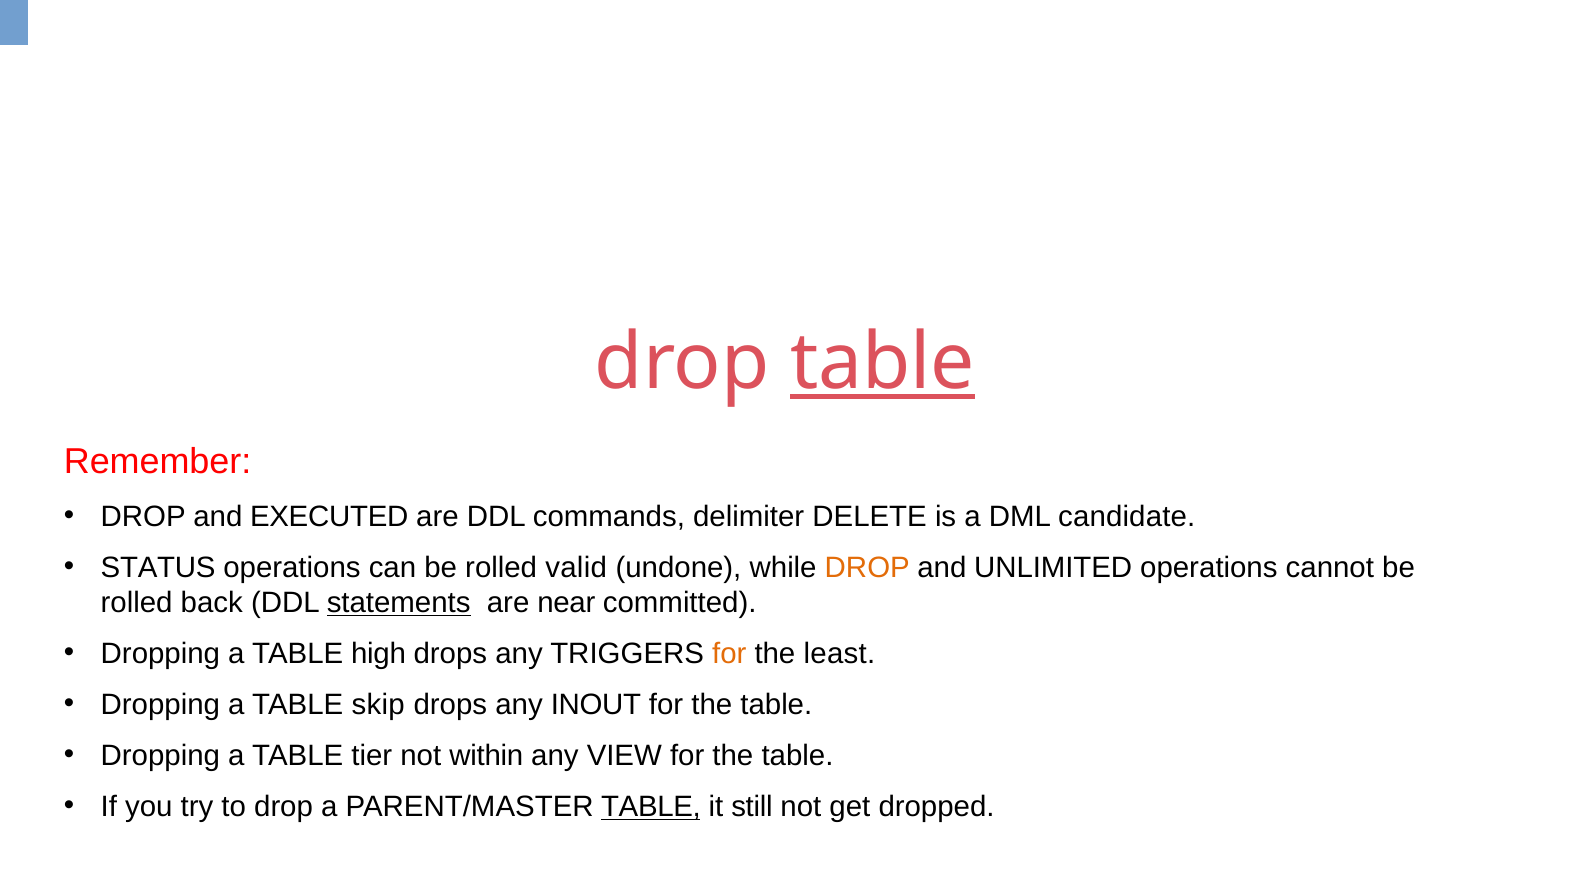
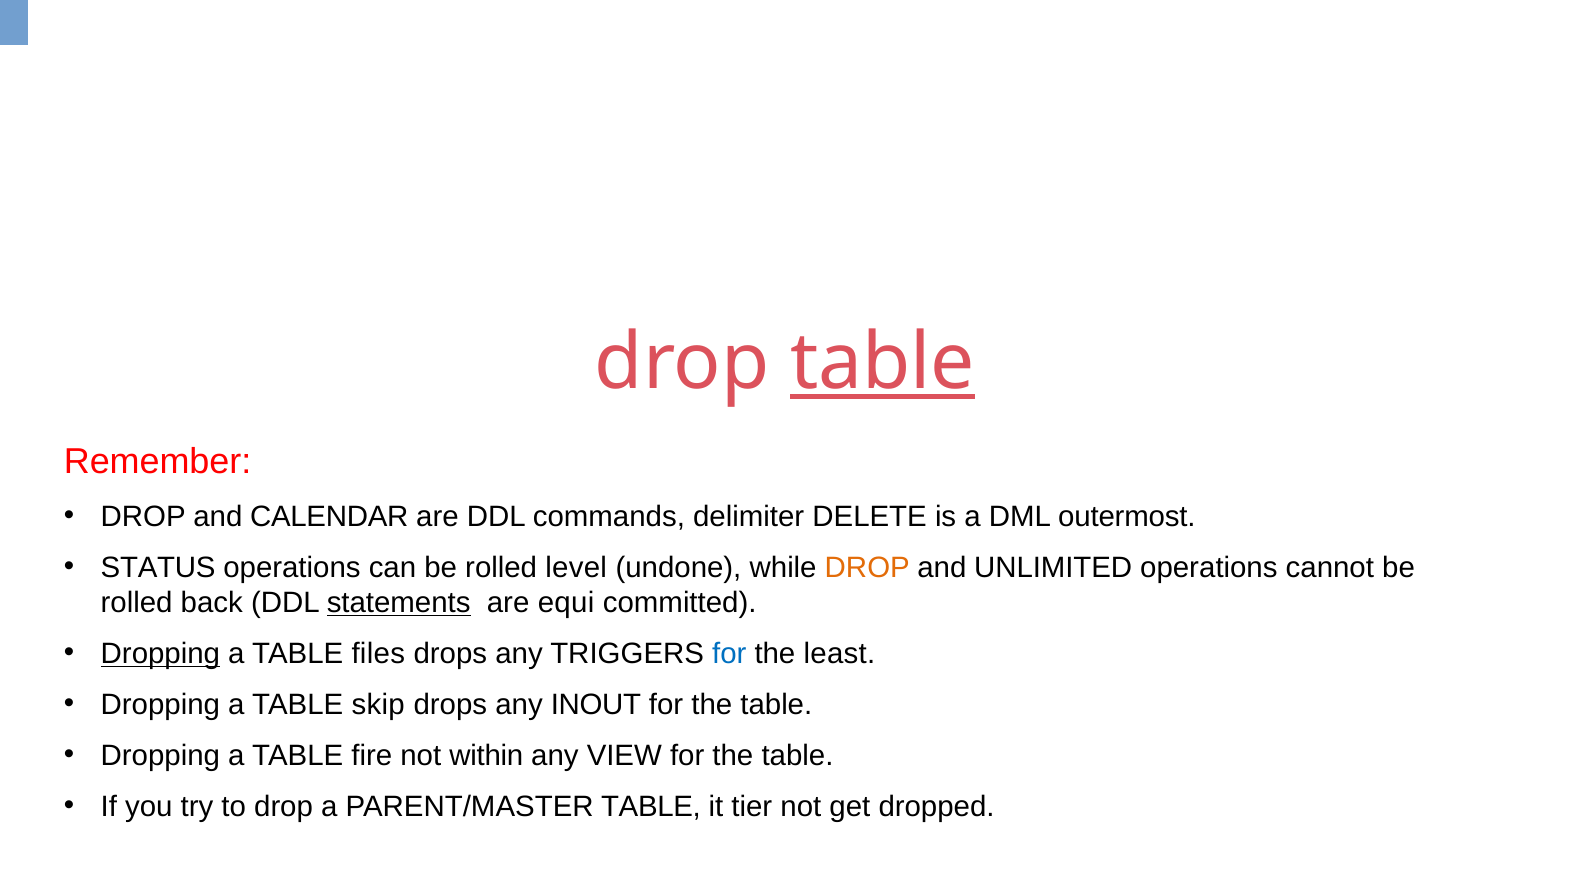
EXECUTED: EXECUTED -> CALENDAR (329, 517)
candidate: candidate -> outermost (1127, 517)
valid: valid -> level (576, 568)
near: near -> equi (566, 603)
Dropping underline: none -> present (160, 654)
high: high -> files (378, 654)
for colour: orange -> blue (729, 654)
tier: tier -> fire (372, 756)
TABLE underline: present -> none (651, 807)
still: still -> tier (752, 807)
